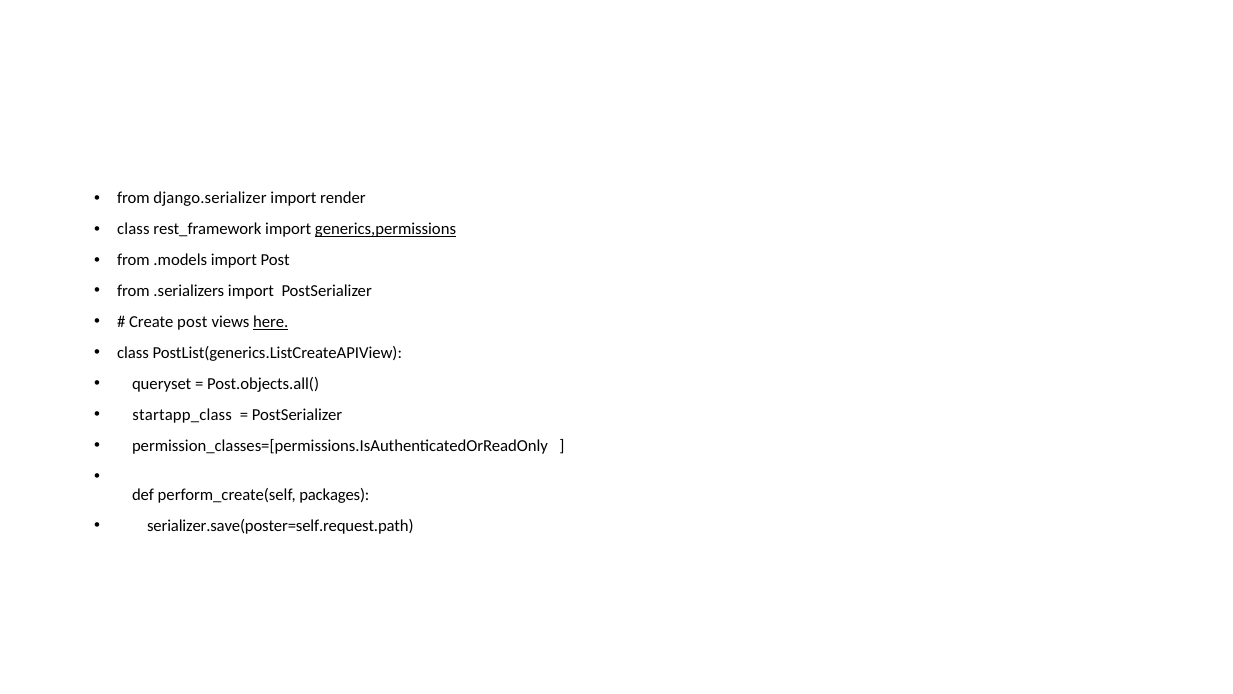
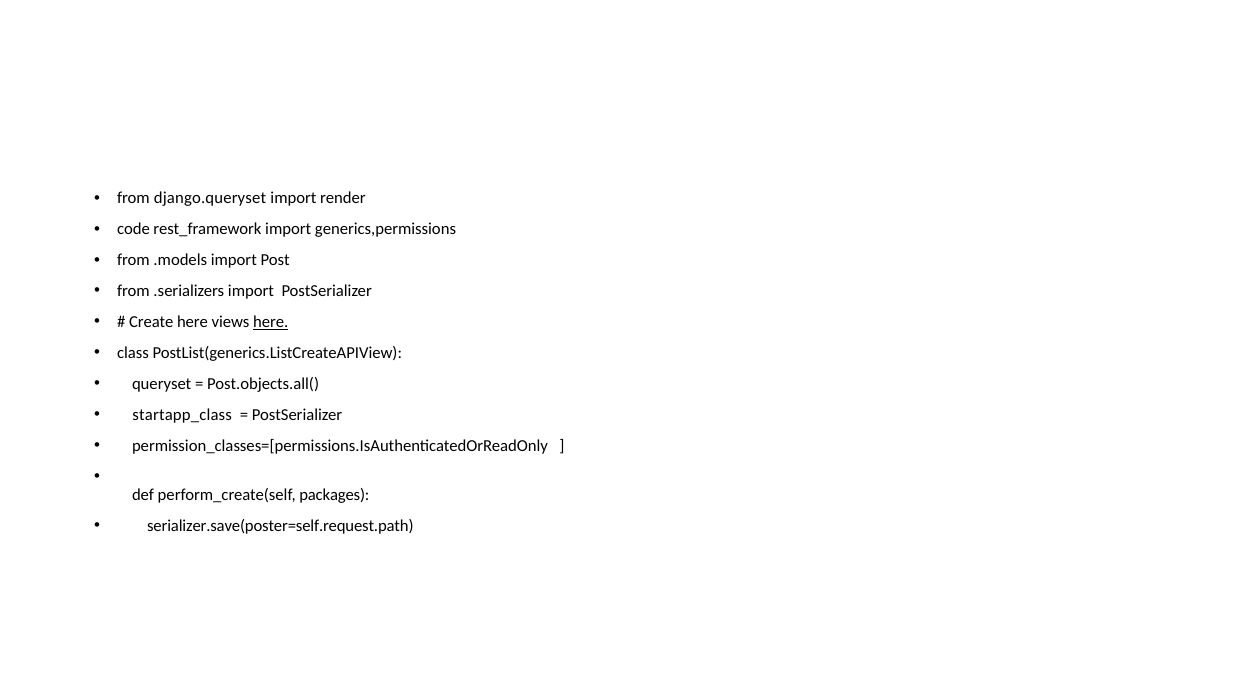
django.serializer: django.serializer -> django.queryset (210, 198)
class: class -> code (133, 229)
generics,permissions underline: present -> none (386, 229)
Create post: post -> here (193, 322)
